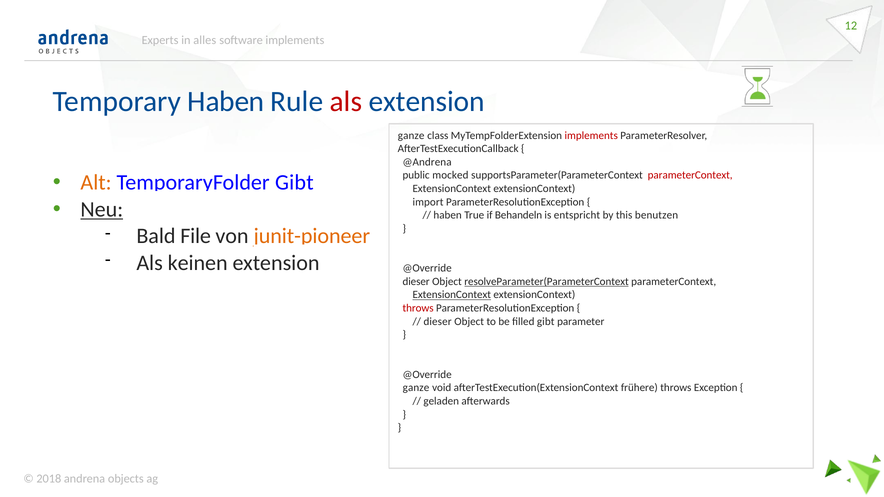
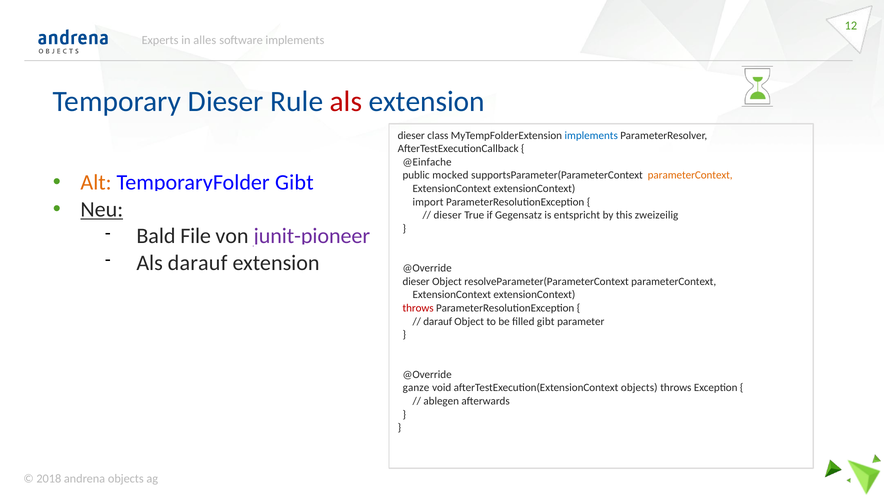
Temporary Haben: Haben -> Dieser (226, 102)
ganze: ganze -> dieser (411, 136)
implements colour: red -> blue (591, 136)
@Andrena: @Andrena -> @Einfache (427, 162)
parameterContext colour: red -> orange (690, 175)
haben: haben -> dieser (448, 215)
Behandeln: Behandeln -> Gegensatz (519, 215)
benutzen: benutzen -> zweizeilig (657, 215)
junit-pioneer colour: orange -> purple (312, 236)
Als keinen: keinen -> darauf (198, 263)
resolveParameter(ParameterContext underline: present -> none (547, 282)
ExtensionContext underline: present -> none (452, 295)
dieser: dieser -> darauf (438, 322)
afterTestExecution(ExtensionContext frühere: frühere -> objects (639, 388)
geladen: geladen -> ablegen (441, 401)
